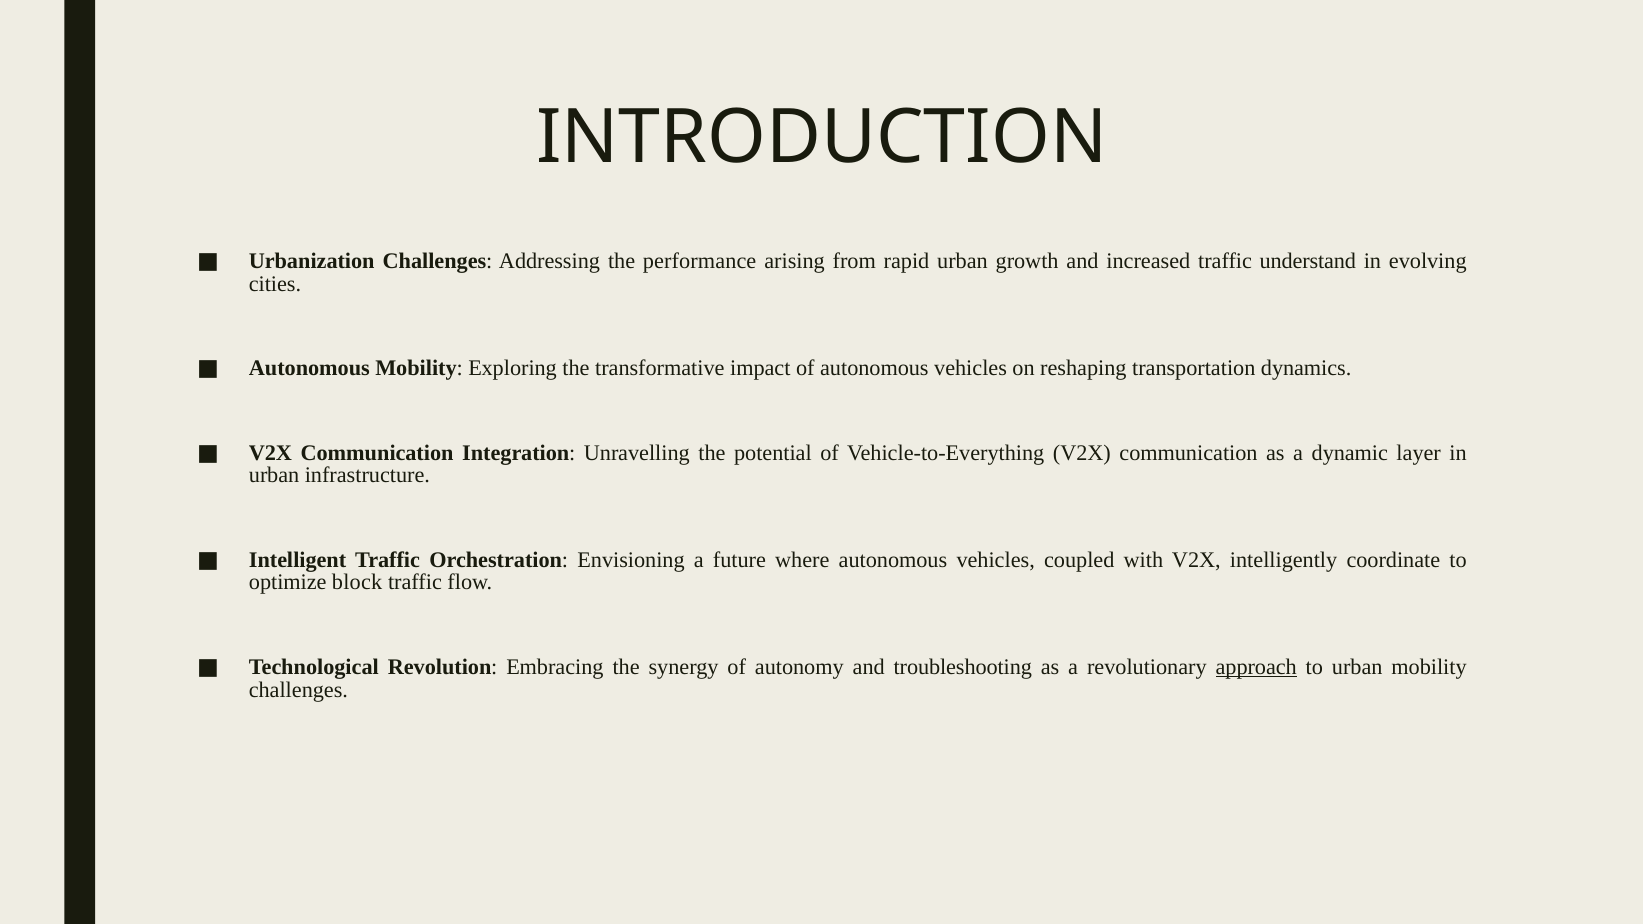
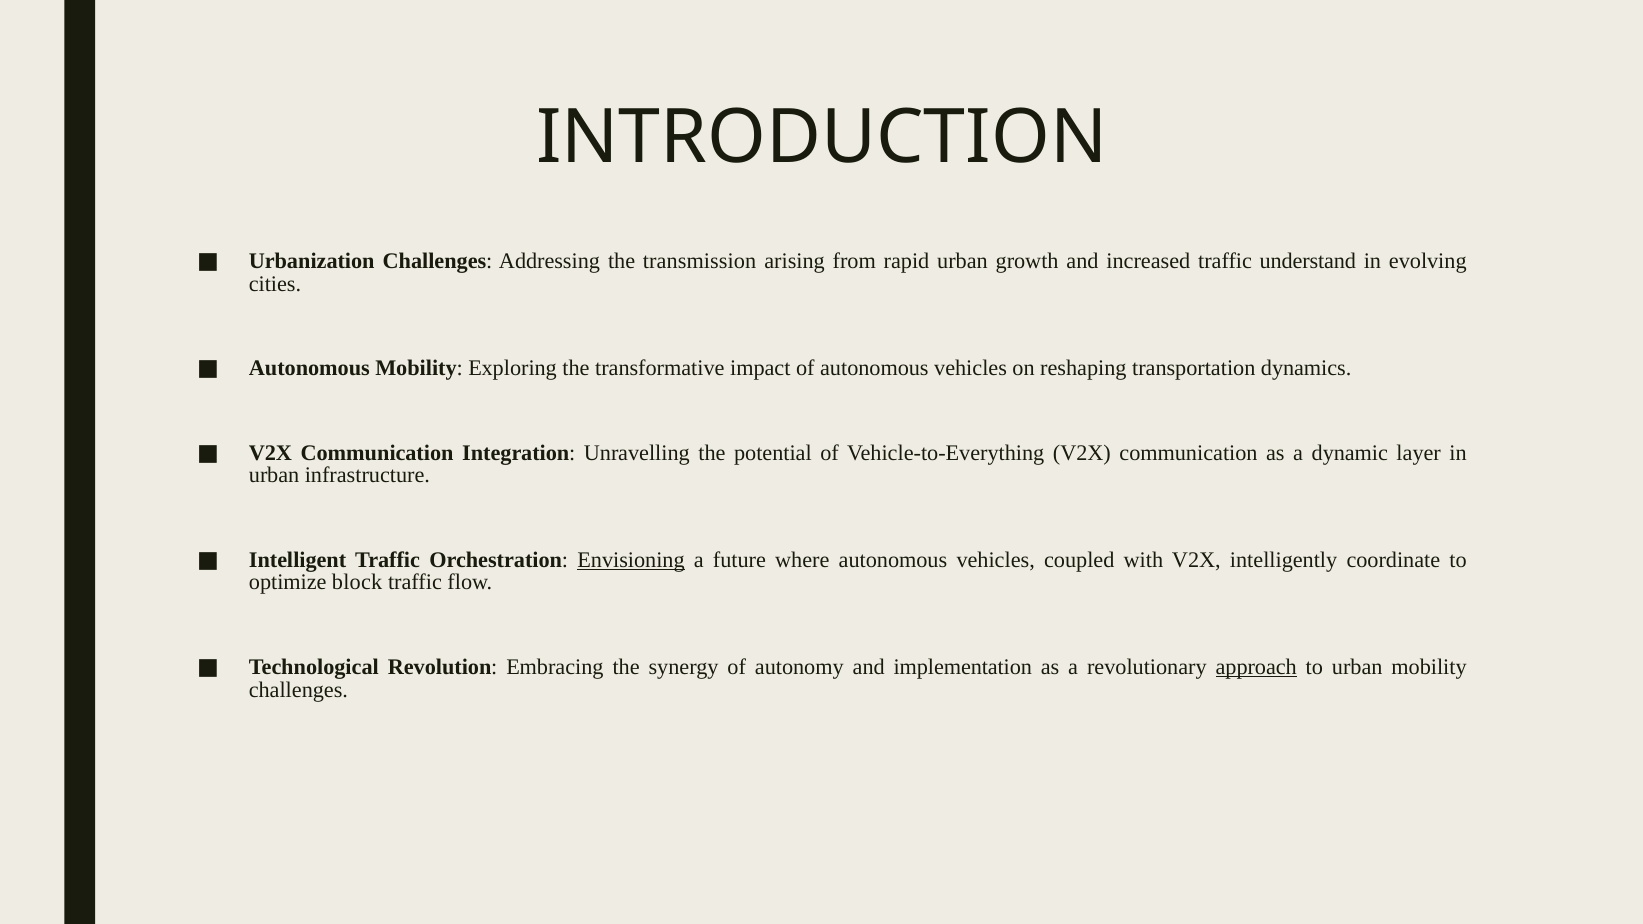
performance: performance -> transmission (700, 261)
Envisioning underline: none -> present (631, 560)
troubleshooting: troubleshooting -> implementation (963, 667)
